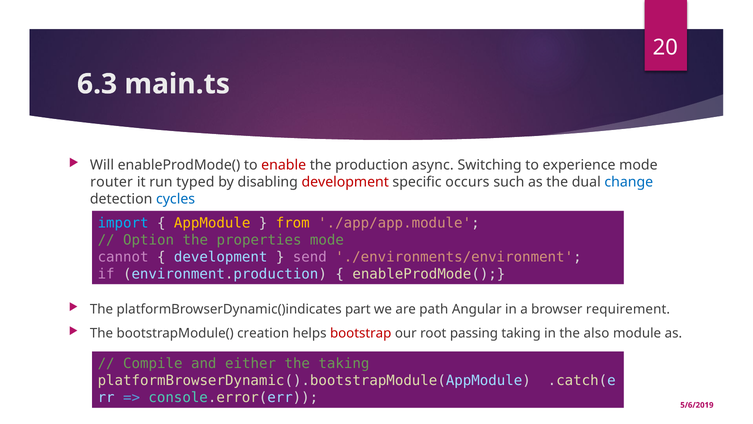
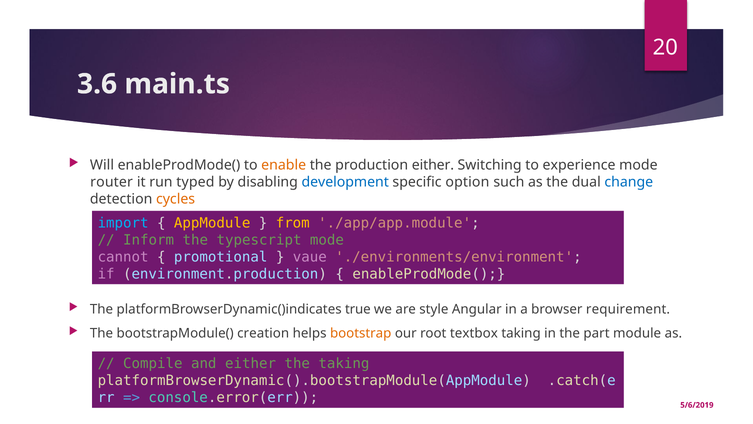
6.3: 6.3 -> 3.6 (97, 84)
enable colour: red -> orange (284, 165)
production async: async -> either (433, 165)
development colour: red -> blue (345, 182)
occurs: occurs -> option (467, 182)
cycles colour: blue -> orange (176, 199)
Option: Option -> Inform (149, 240)
properties: properties -> typescript (259, 240)
development: development -> promotional (221, 257)
send: send -> vaue (310, 257)
part: part -> true (358, 309)
path: path -> style (434, 309)
bootstrap colour: red -> orange (361, 333)
passing: passing -> textbox (474, 333)
also: also -> part (597, 333)
